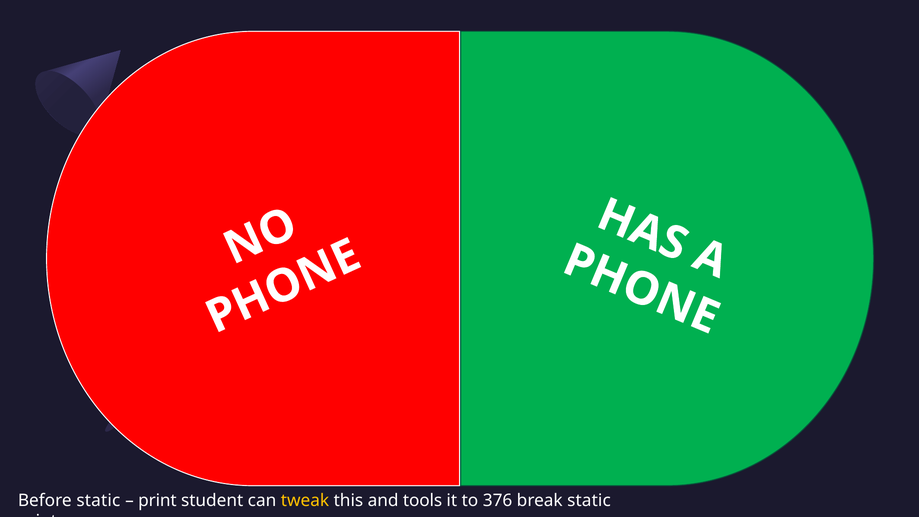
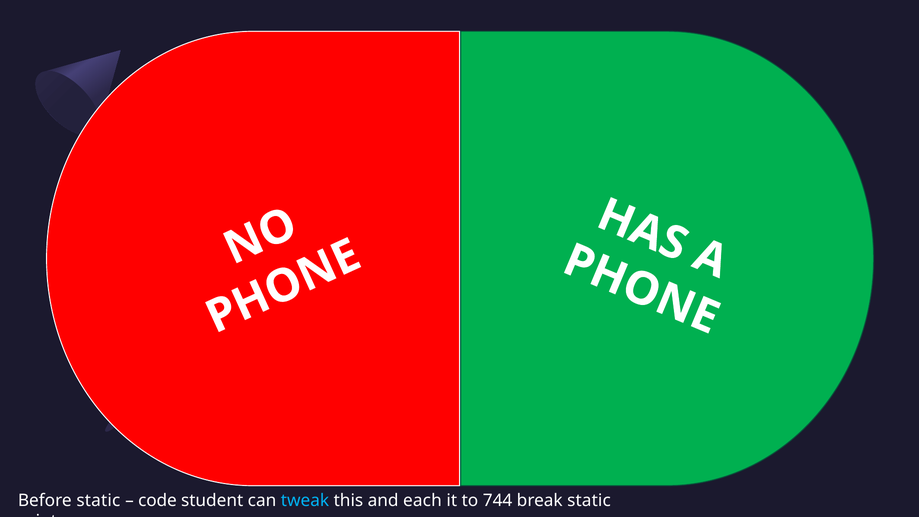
print: print -> code (157, 501)
tweak colour: yellow -> light blue (305, 501)
tools: tools -> each (422, 501)
376: 376 -> 744 (498, 501)
